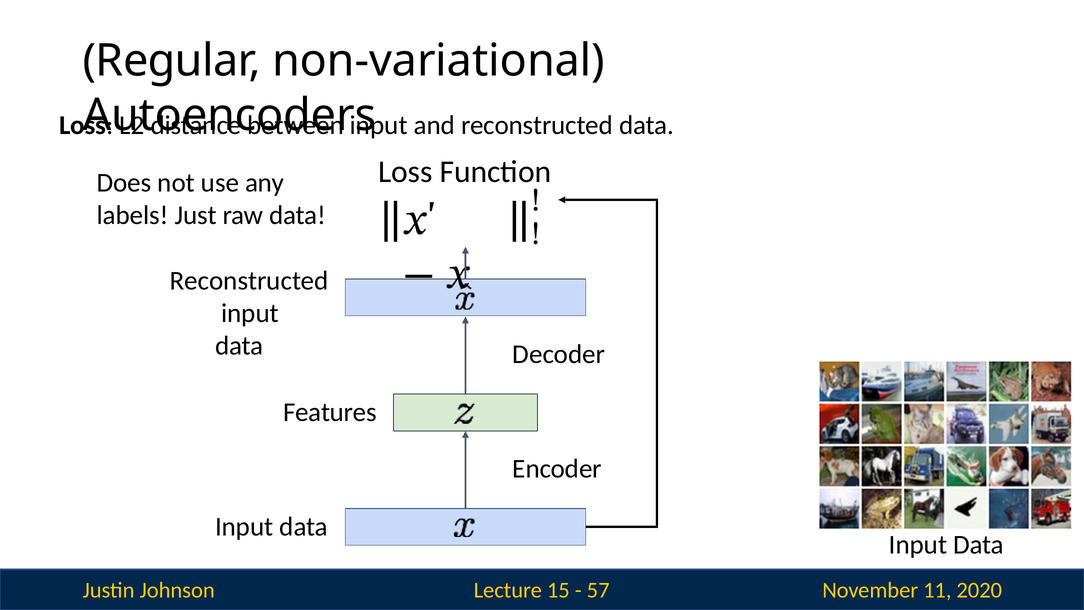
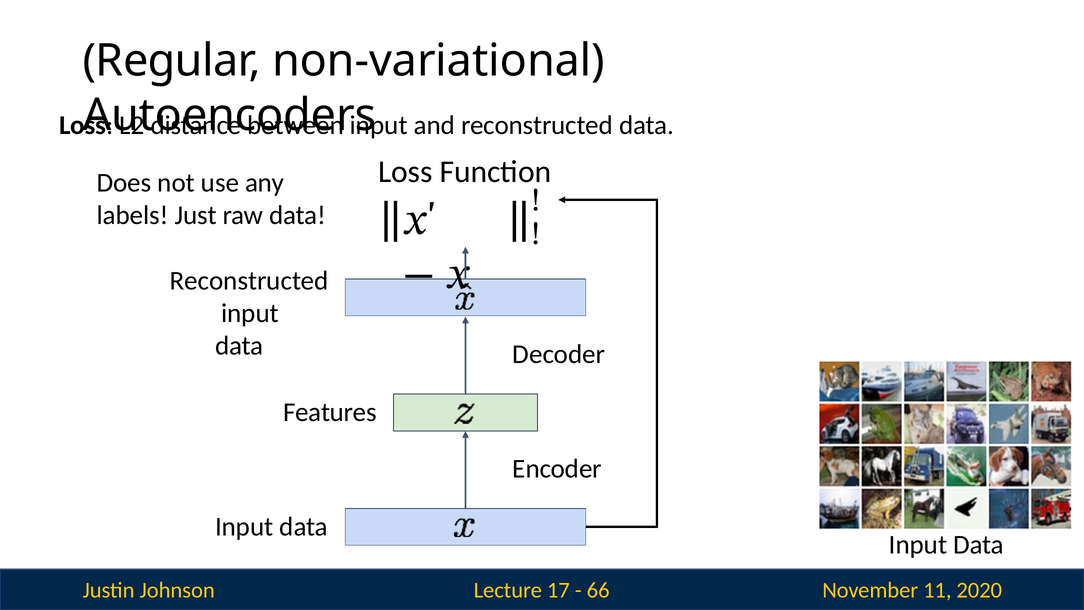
15: 15 -> 17 (558, 590)
57: 57 -> 66 (598, 590)
